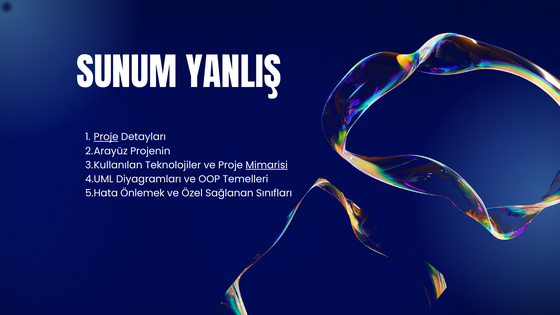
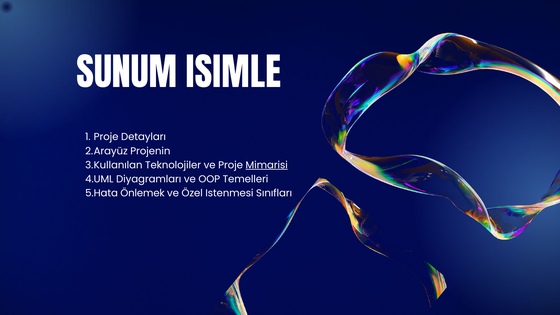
YANLIŞ: YANLIŞ -> ISIMLE (233, 75)
Proje underline: present -> none (106, 137)
Sağlanan: Sağlanan -> Istenmesi (229, 193)
